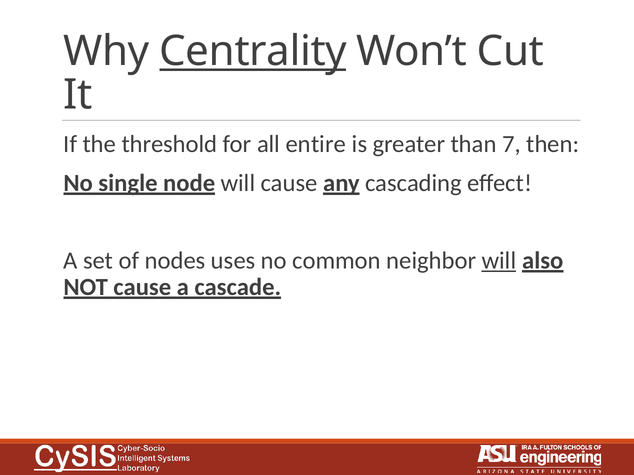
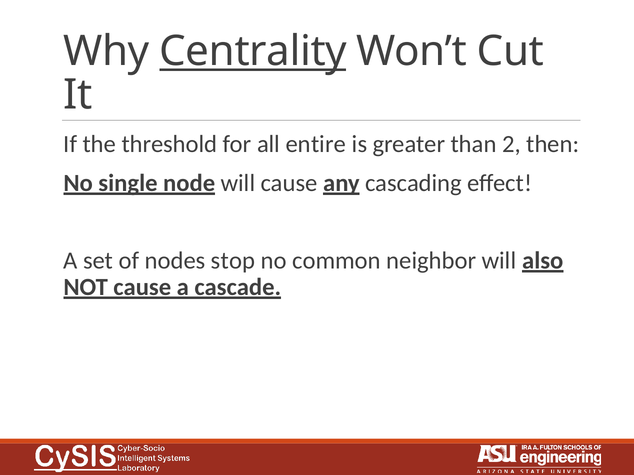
7: 7 -> 2 (511, 144)
uses: uses -> stop (233, 261)
will underline: present -> none (499, 261)
